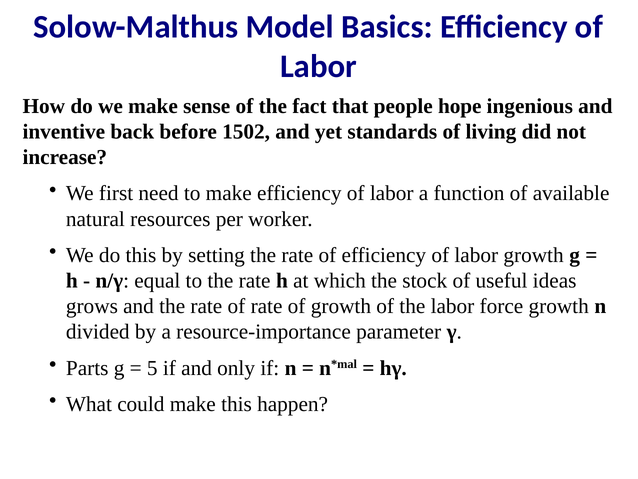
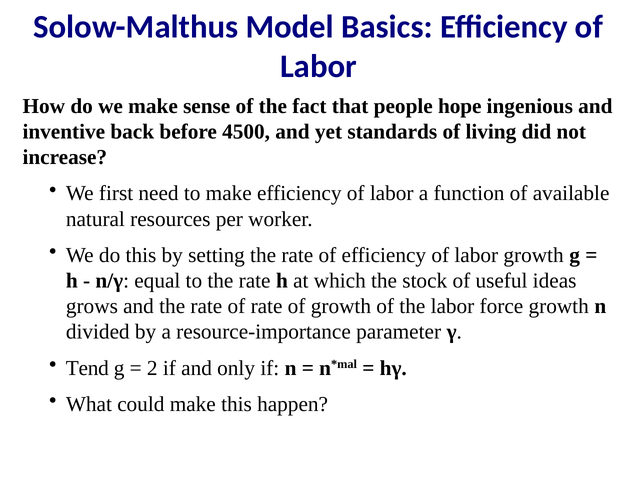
1502: 1502 -> 4500 (246, 132)
Parts: Parts -> Tend (87, 368)
5: 5 -> 2 (152, 368)
